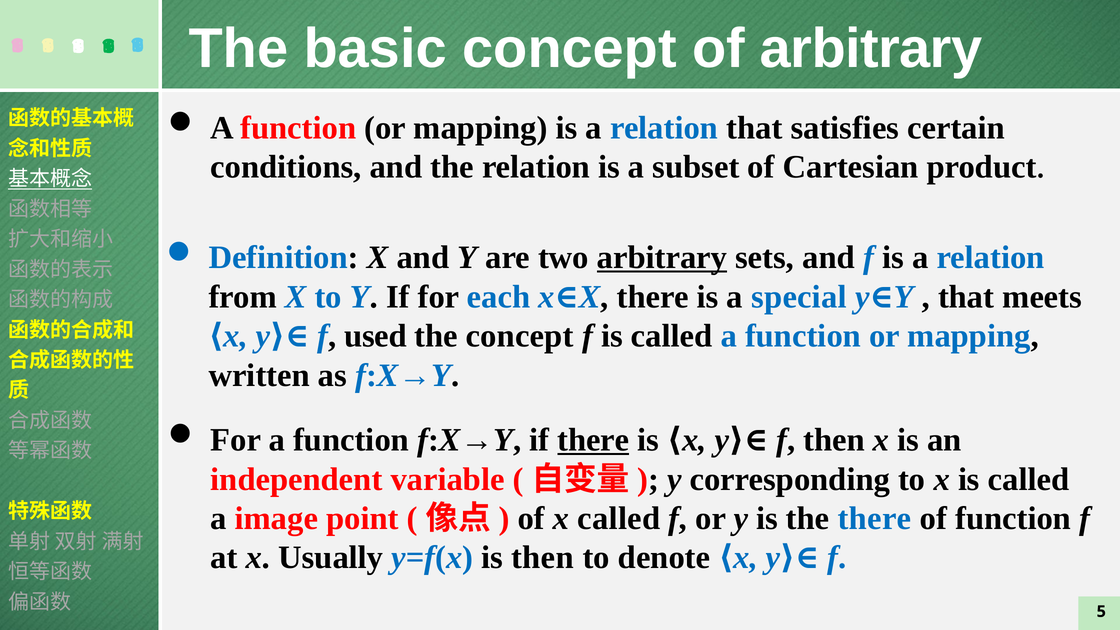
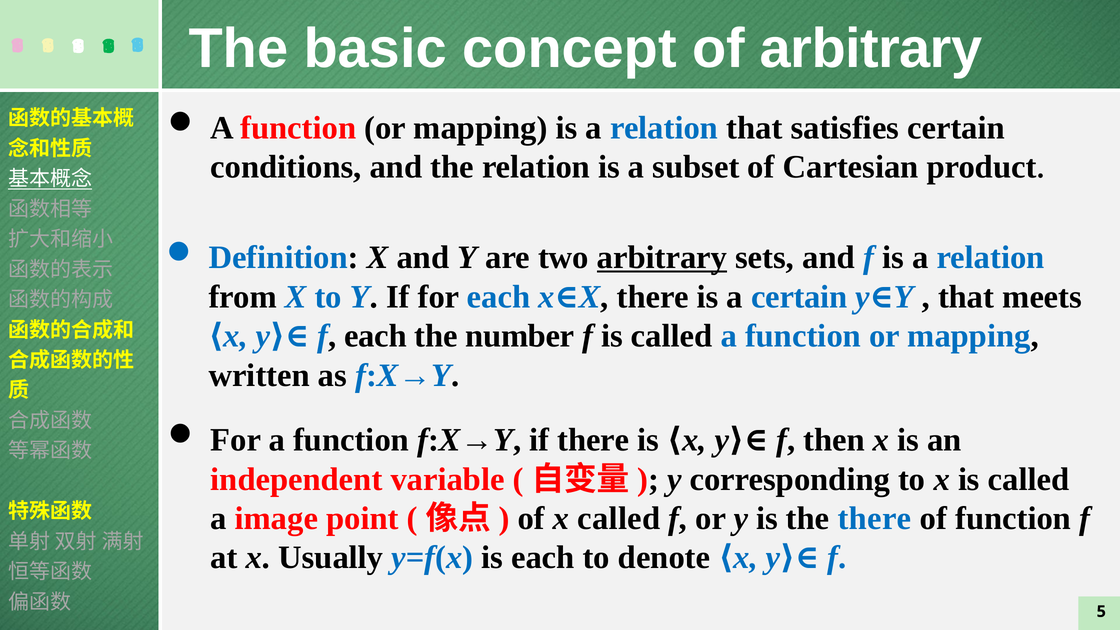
a special: special -> certain (799, 297)
f used: used -> each (375, 336)
the concept: concept -> number (520, 336)
there underline: present -> none (593, 440)
is then: then -> each (543, 558)
